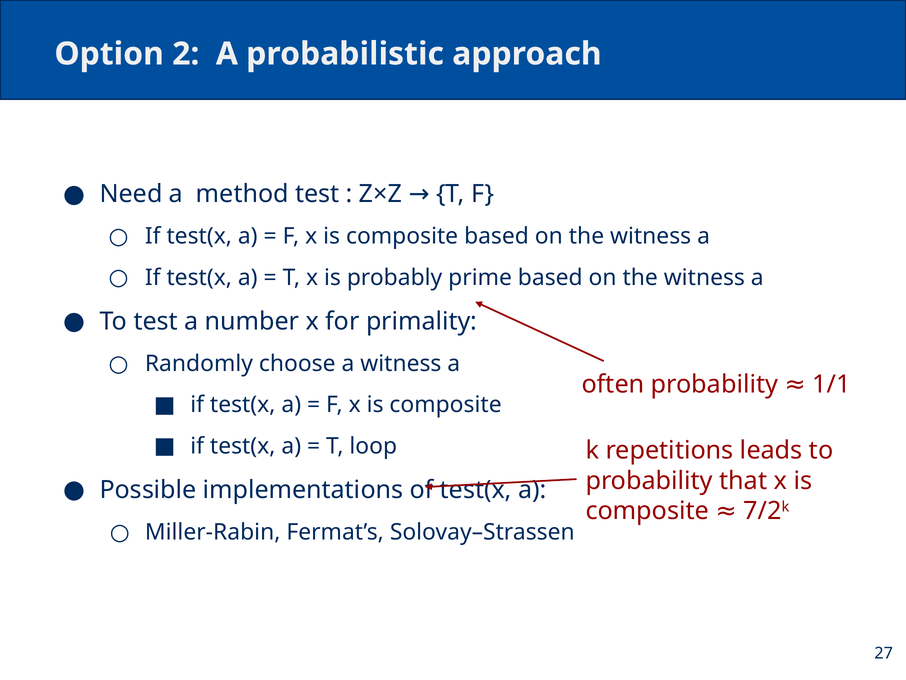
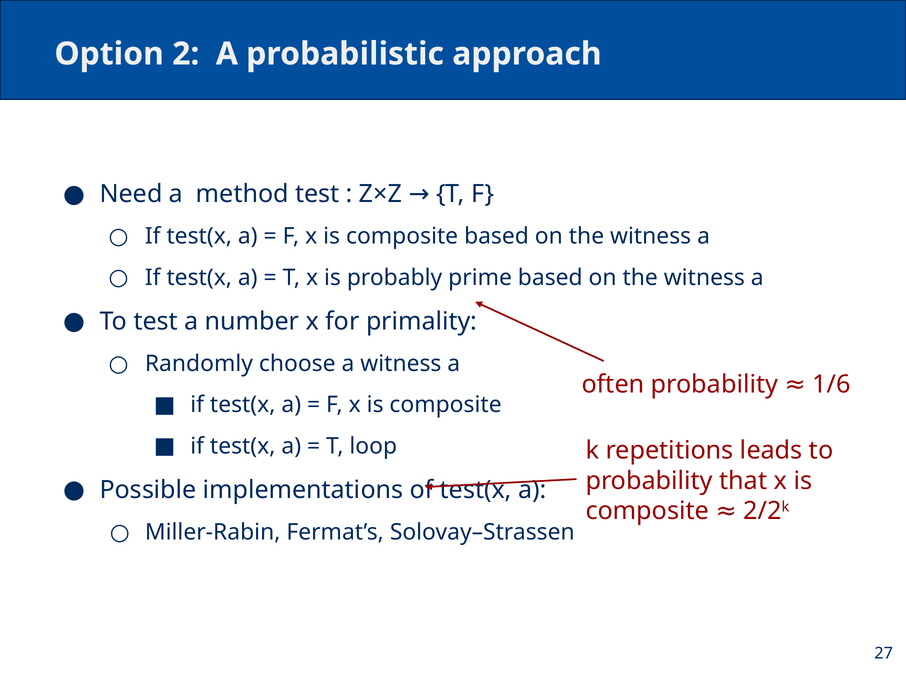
1/1: 1/1 -> 1/6 (831, 384)
7/2: 7/2 -> 2/2 (762, 511)
